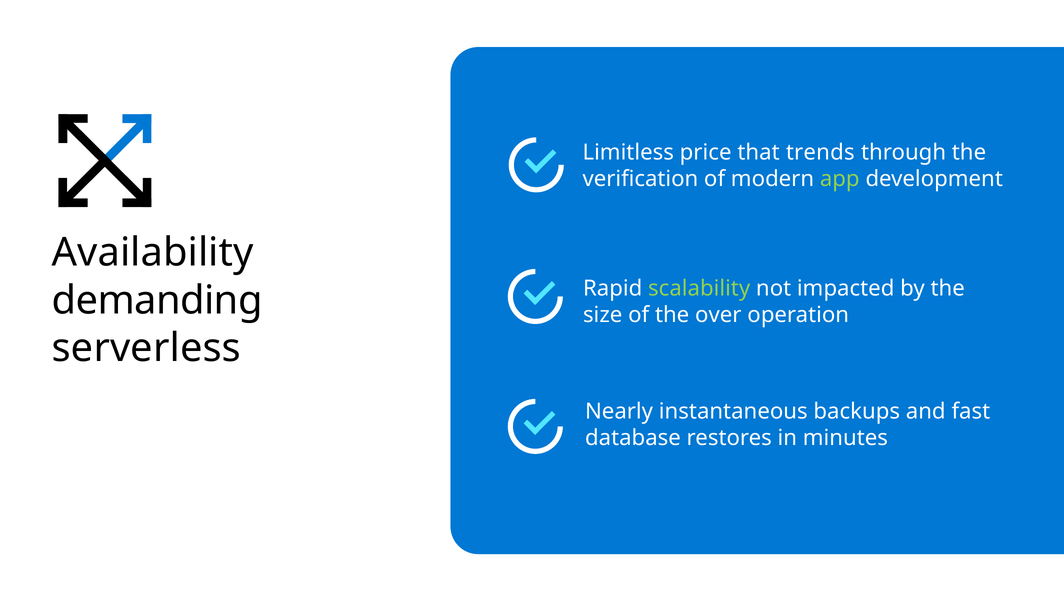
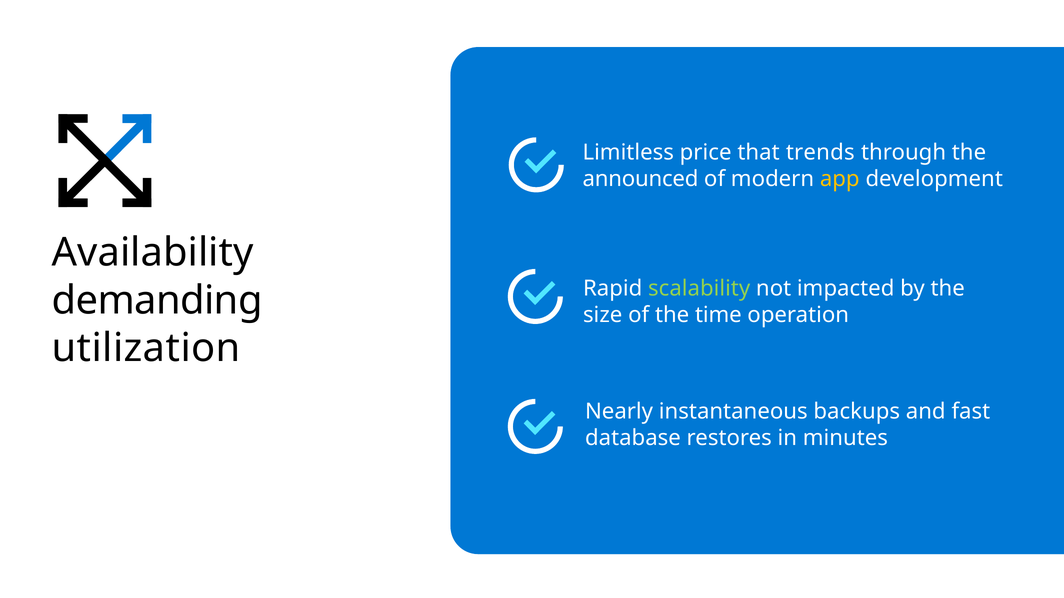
verification: verification -> announced (641, 179)
app colour: light green -> yellow (840, 179)
over: over -> time (718, 315)
serverless: serverless -> utilization (146, 349)
